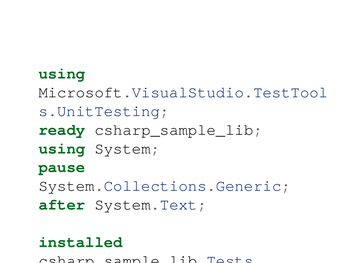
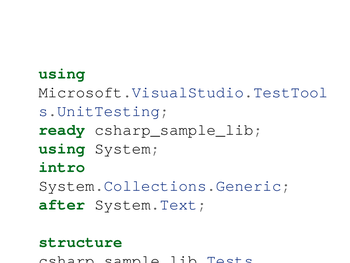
pause: pause -> intro (62, 167)
installed: installed -> structure (81, 241)
